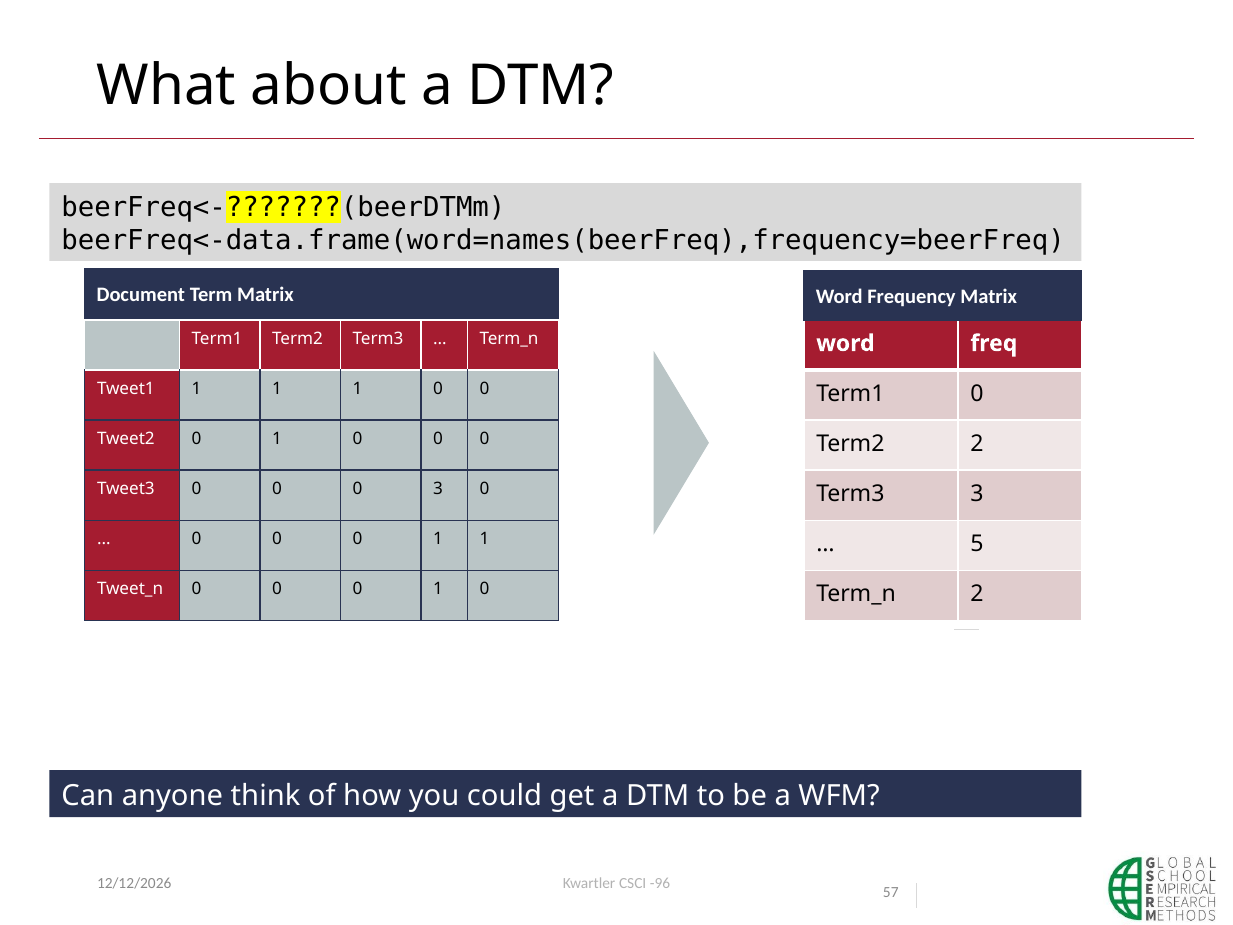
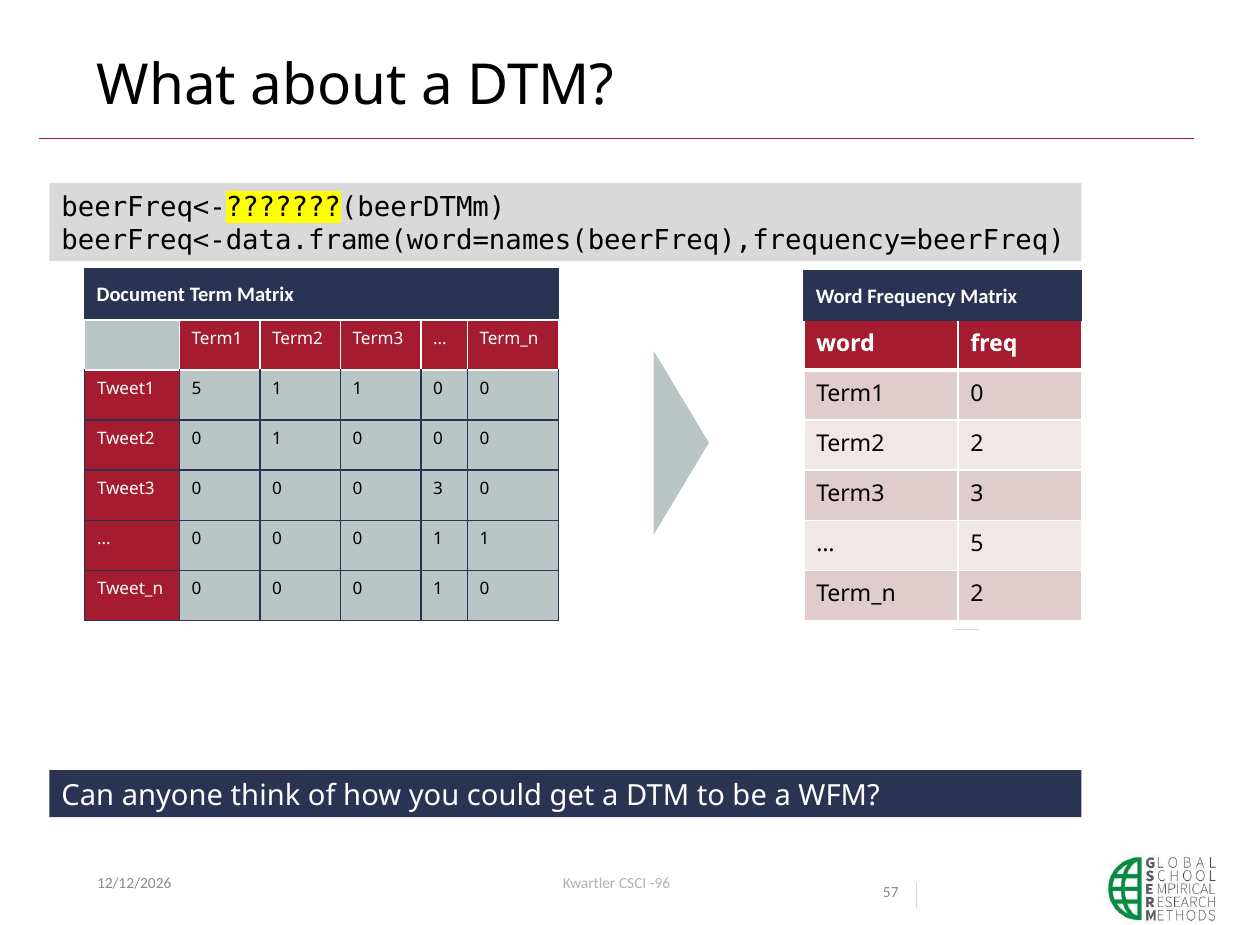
Tweet1 1: 1 -> 5 (197, 389)
